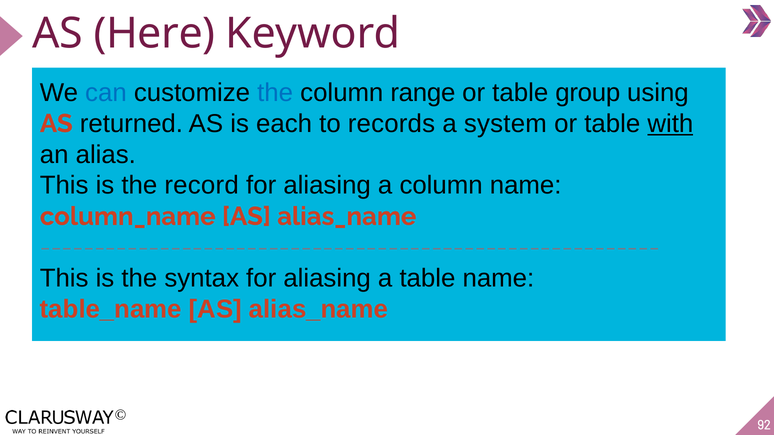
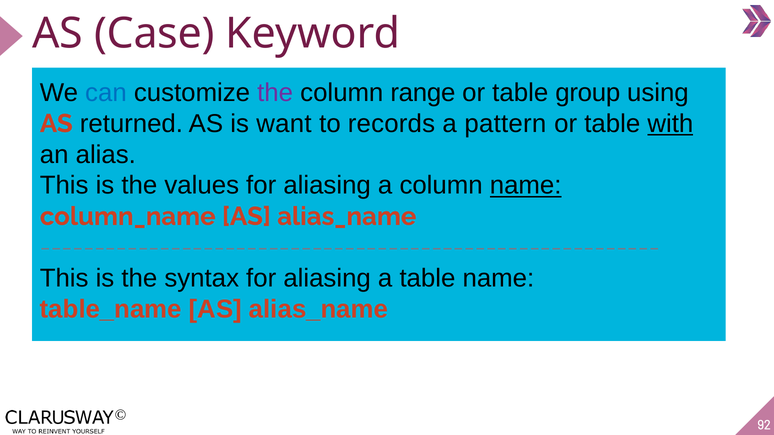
Here: Here -> Case (154, 34)
the colour: blue -> purple (275, 93)
each: each -> want (284, 124)
system: system -> pattern (505, 124)
record: record -> values (202, 186)
name underline: none -> present (526, 186)
